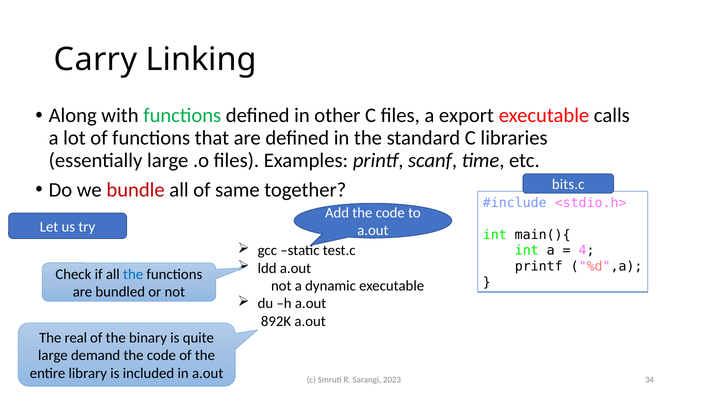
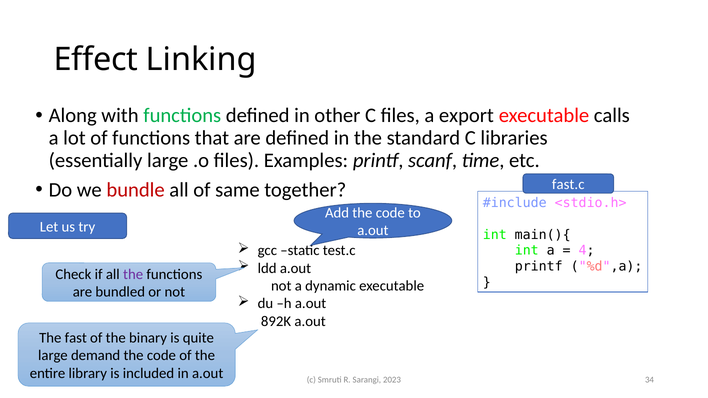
Carry: Carry -> Effect (96, 59)
bits.c: bits.c -> fast.c (568, 185)
the colour: blue -> purple (133, 274)
real: real -> fast (76, 338)
